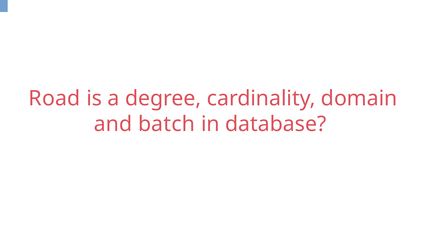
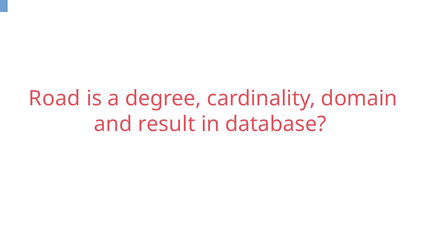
batch: batch -> result (167, 124)
